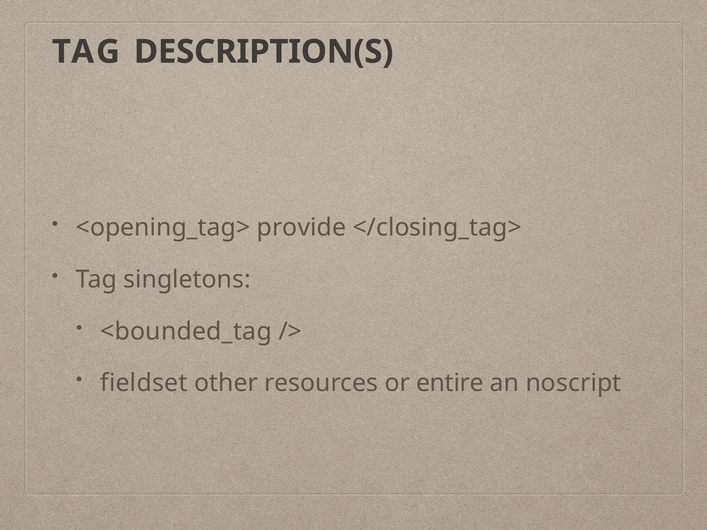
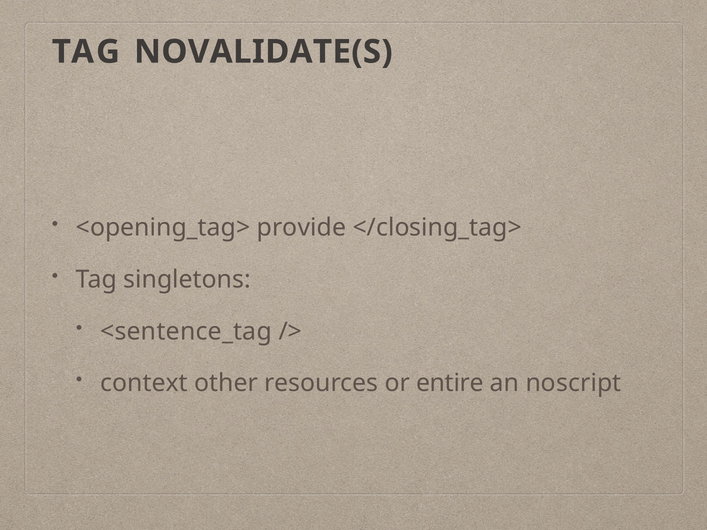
DESCRIPTION(S: DESCRIPTION(S -> NOVALIDATE(S (263, 52)
<bounded_tag: <bounded_tag -> <sentence_tag (186, 331)
fieldset: fieldset -> context (144, 383)
